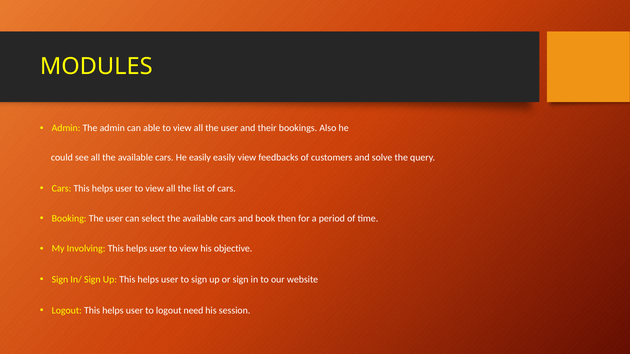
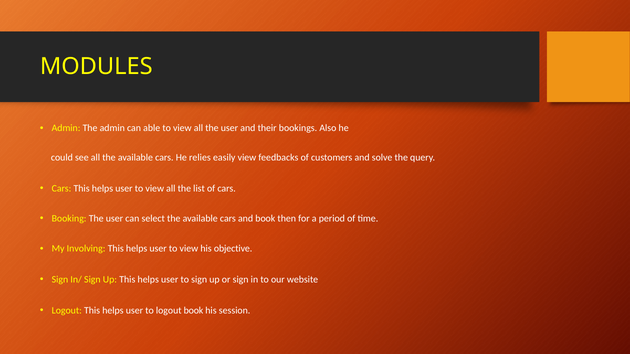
He easily: easily -> relies (200, 158)
logout need: need -> book (193, 311)
